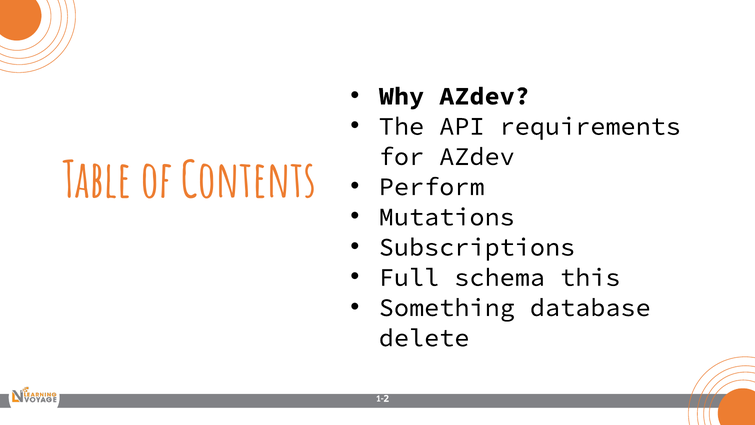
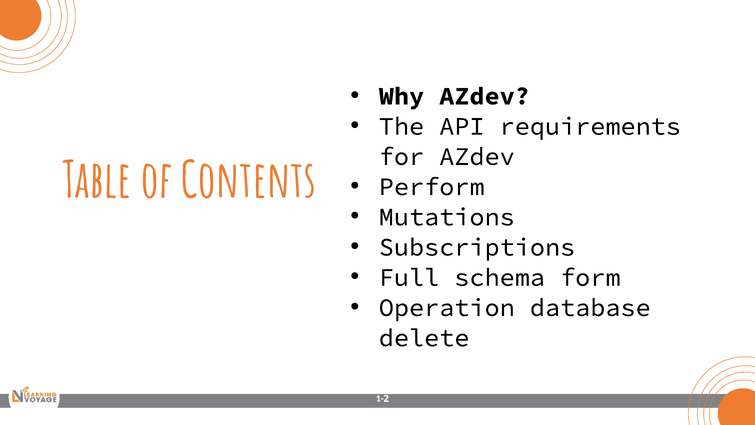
this: this -> form (590, 277)
Something: Something -> Operation (447, 307)
